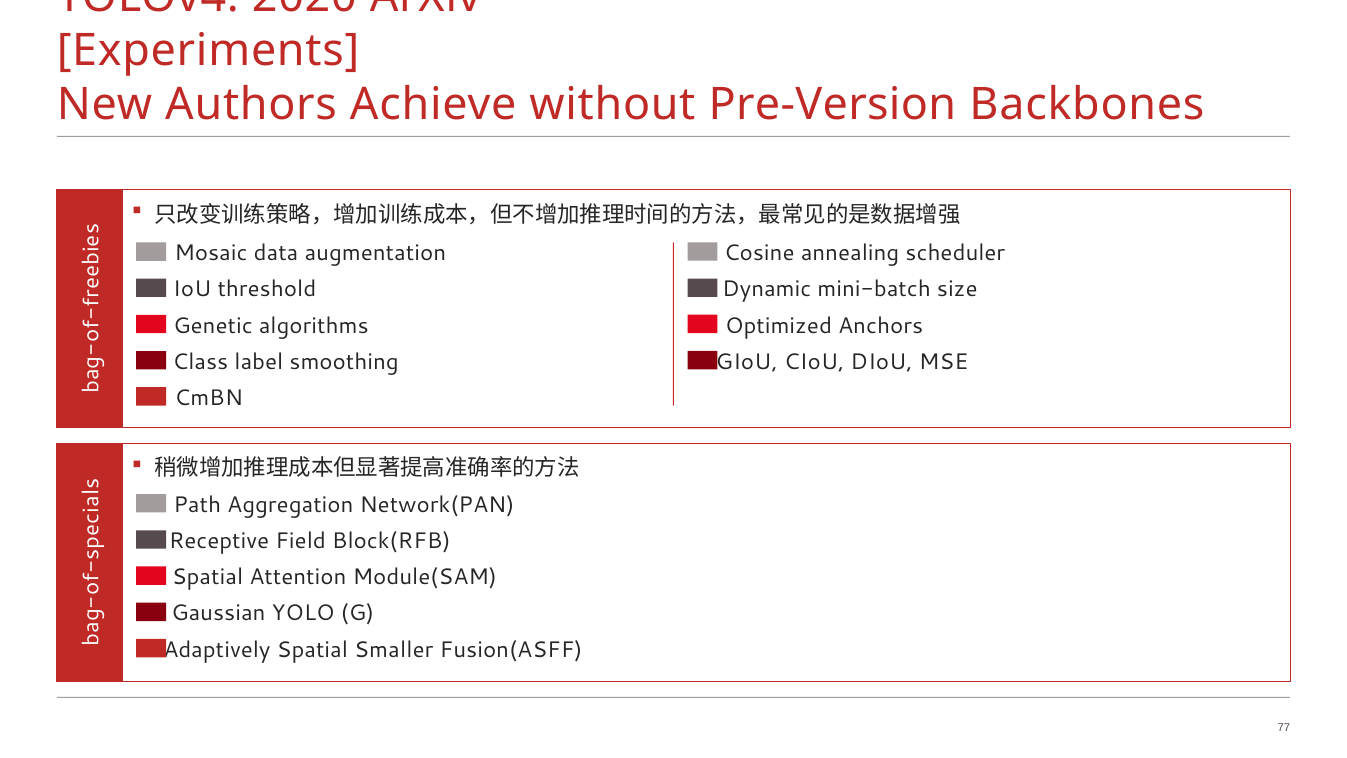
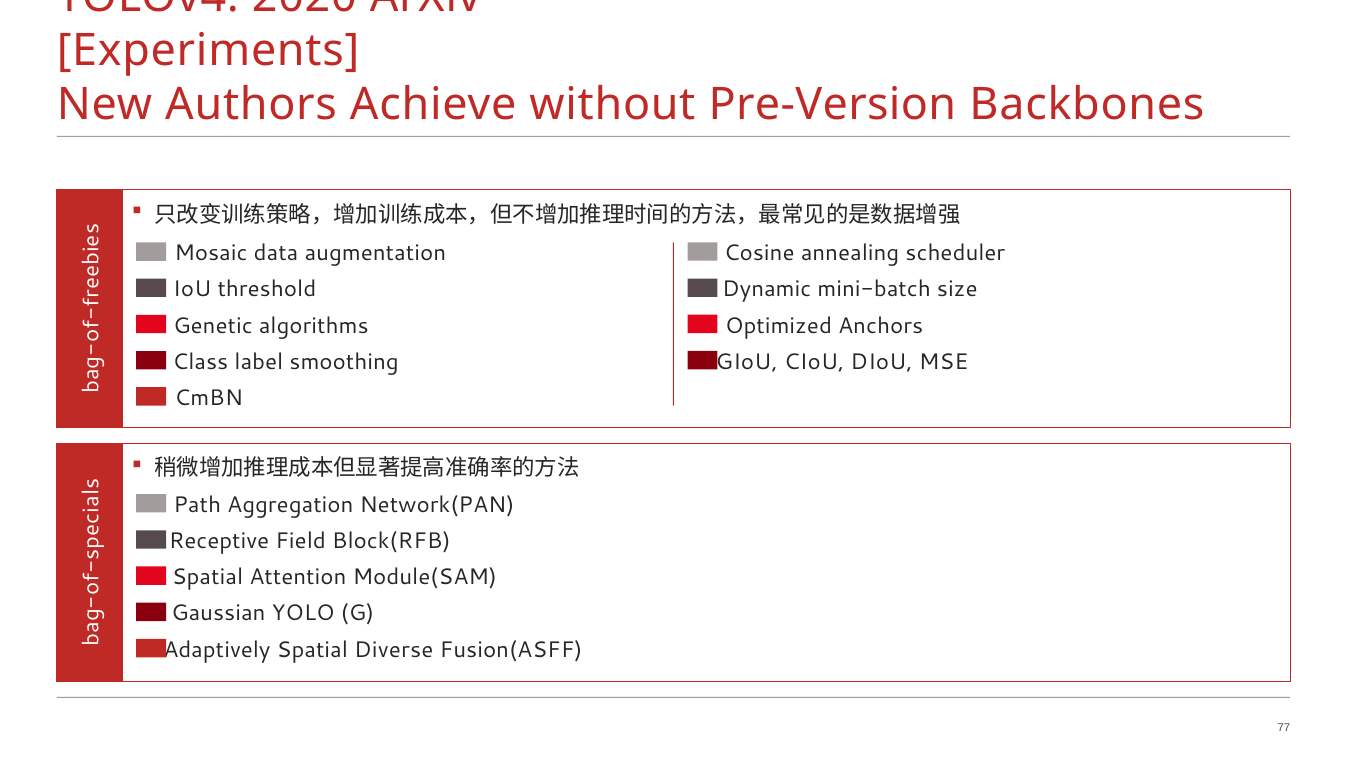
Smaller: Smaller -> Diverse (394, 649)
